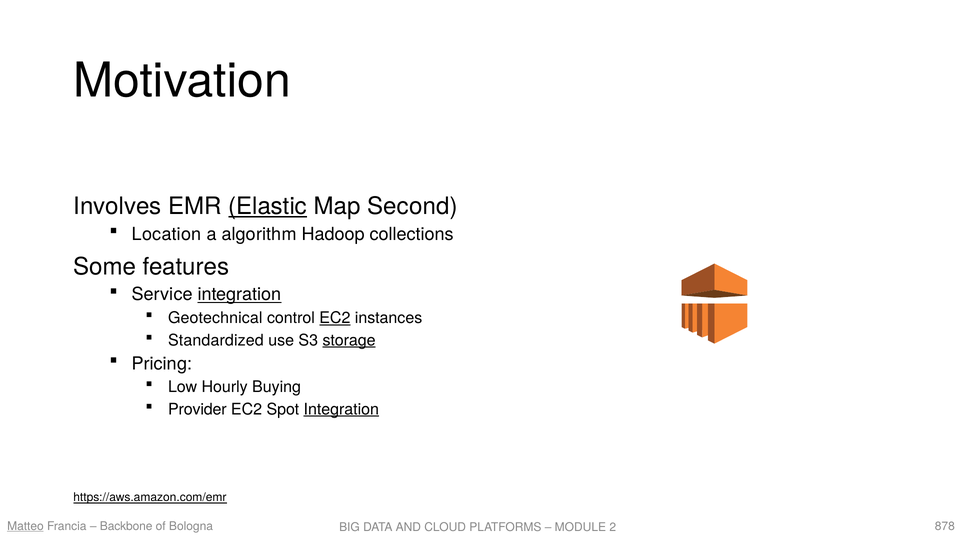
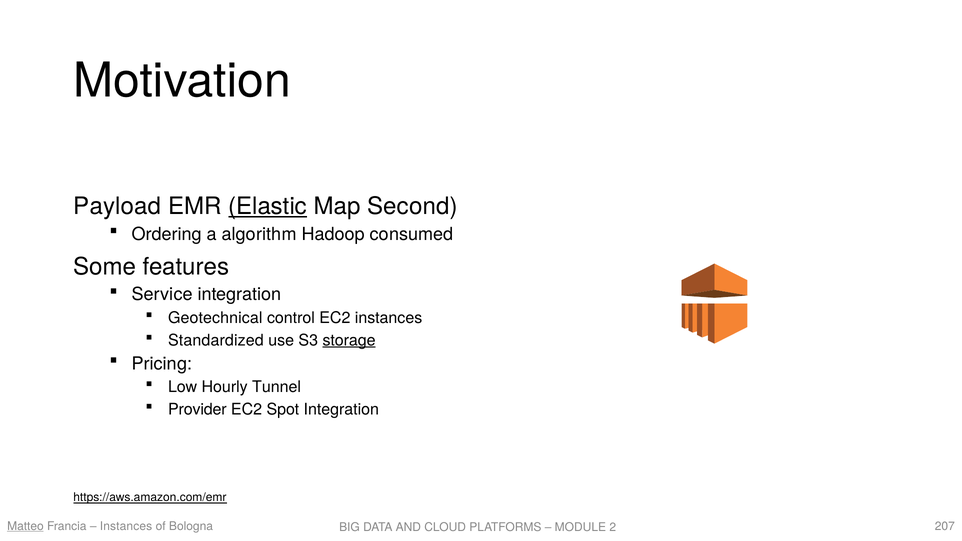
Involves: Involves -> Payload (117, 206)
Location: Location -> Ordering (167, 234)
collections: collections -> consumed (412, 234)
integration underline: present -> none (239, 295)
EC2 underline: present -> none (335, 318)
Buying: Buying -> Tunnel (277, 387)
Integration underline: present -> none (341, 409)
Backbone: Backbone -> Instances (126, 526)
878: 878 -> 207 (945, 526)
